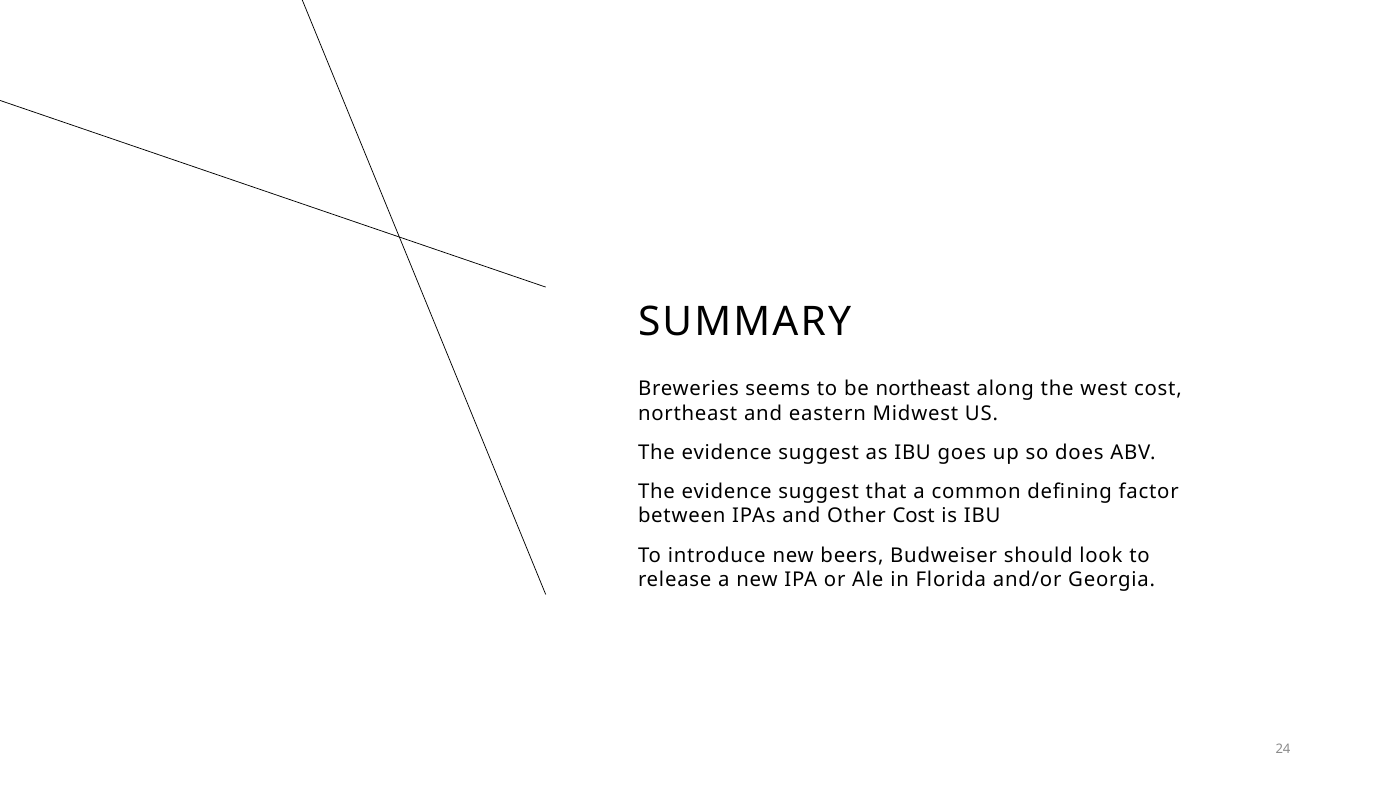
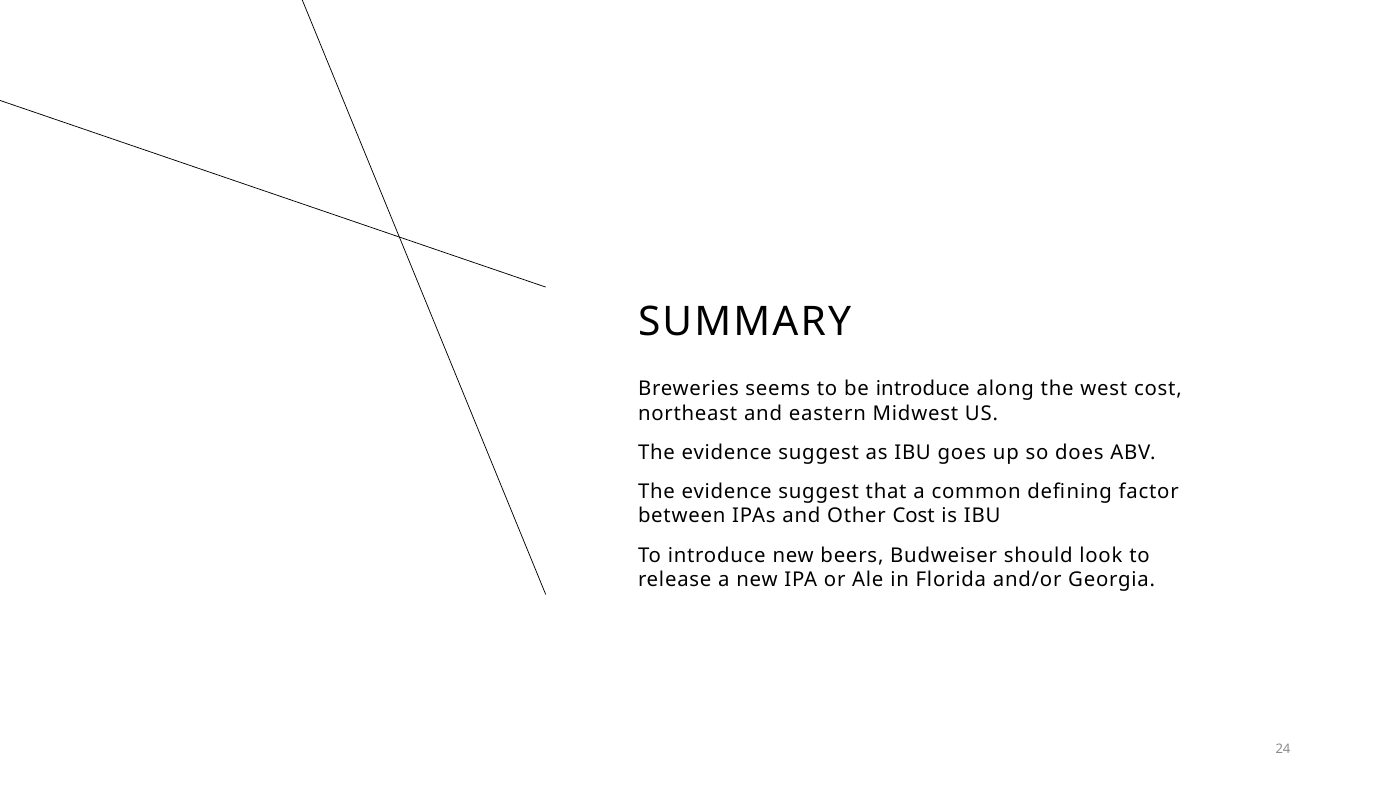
be northeast: northeast -> introduce (923, 389)
